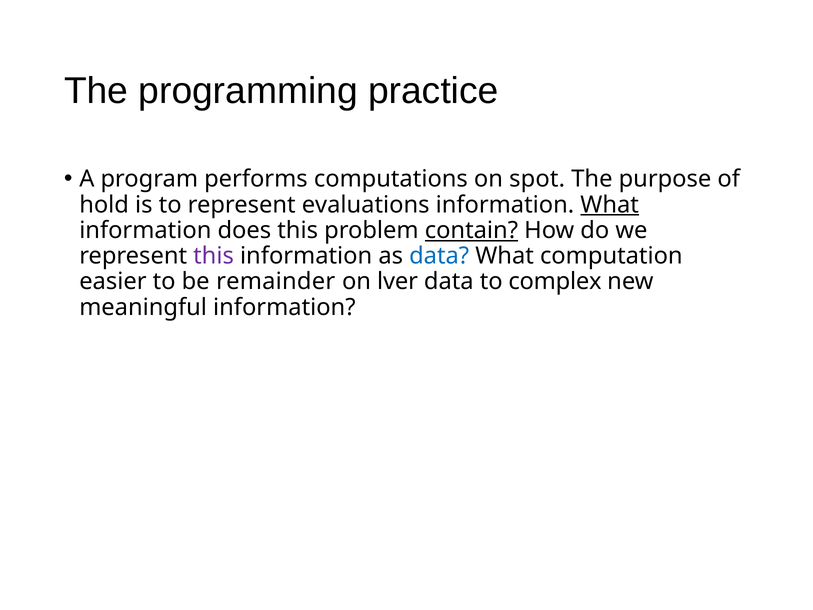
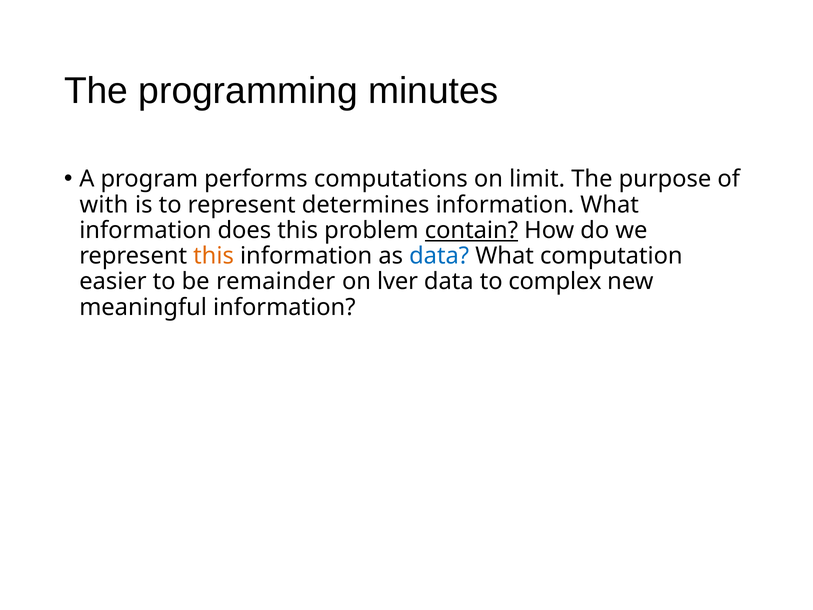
practice: practice -> minutes (433, 91)
spot: spot -> limit (537, 179)
hold: hold -> with (104, 205)
evaluations: evaluations -> determines (366, 205)
What underline: present -> none (610, 205)
this colour: purple -> orange (214, 256)
